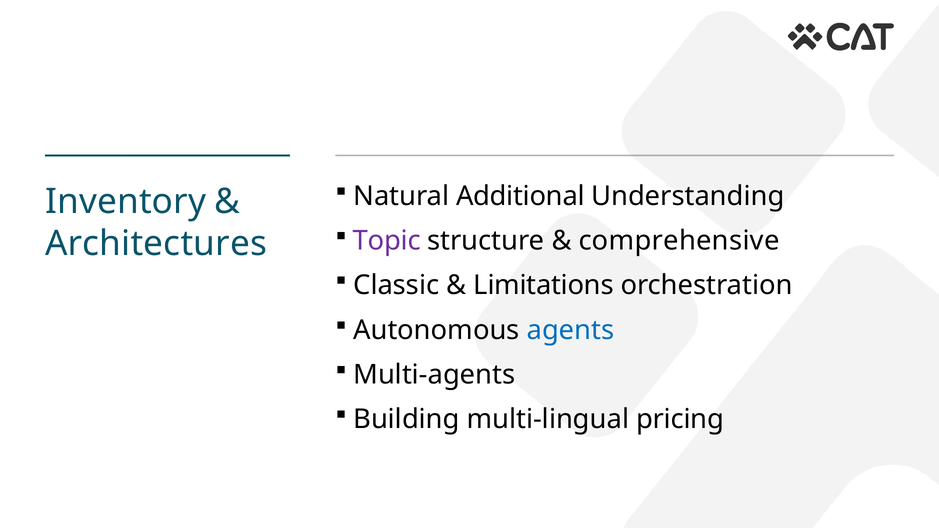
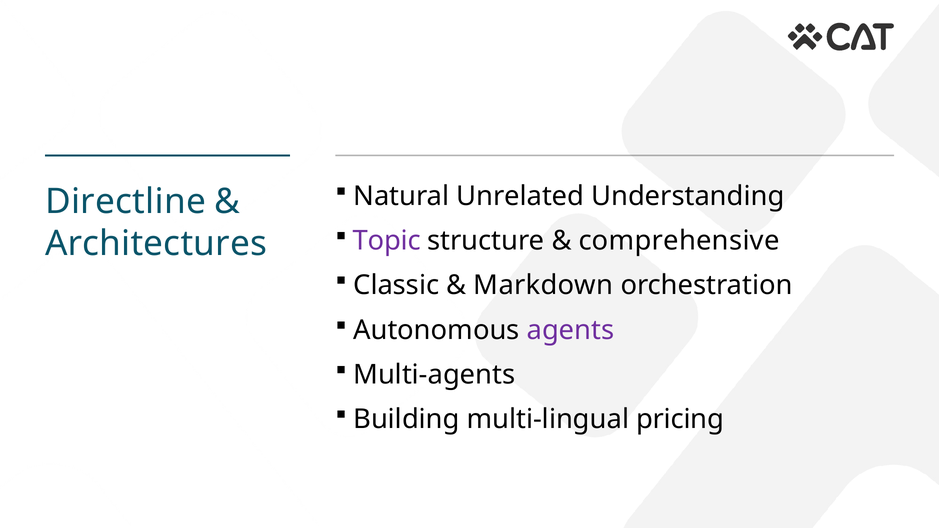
Additional: Additional -> Unrelated (520, 196)
Inventory: Inventory -> Directline (125, 201)
Limitations: Limitations -> Markdown (543, 286)
agents colour: blue -> purple (570, 330)
